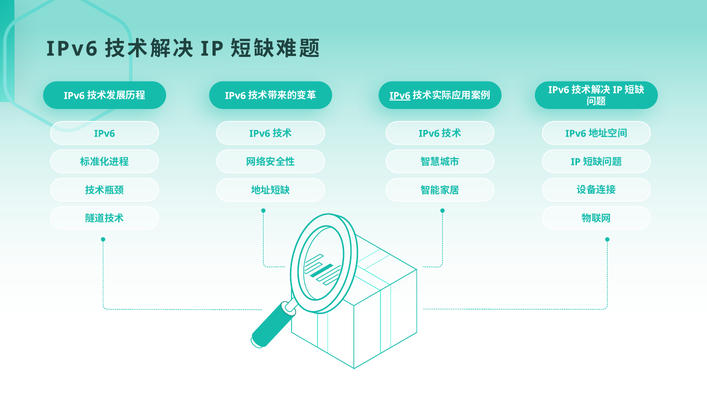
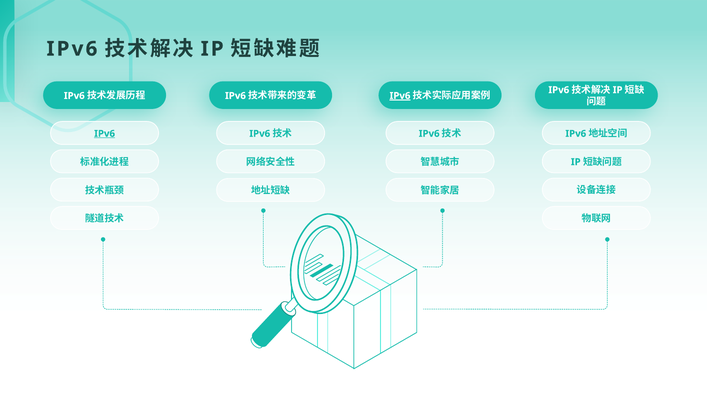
IPv6 underline: none -> present (105, 134)
